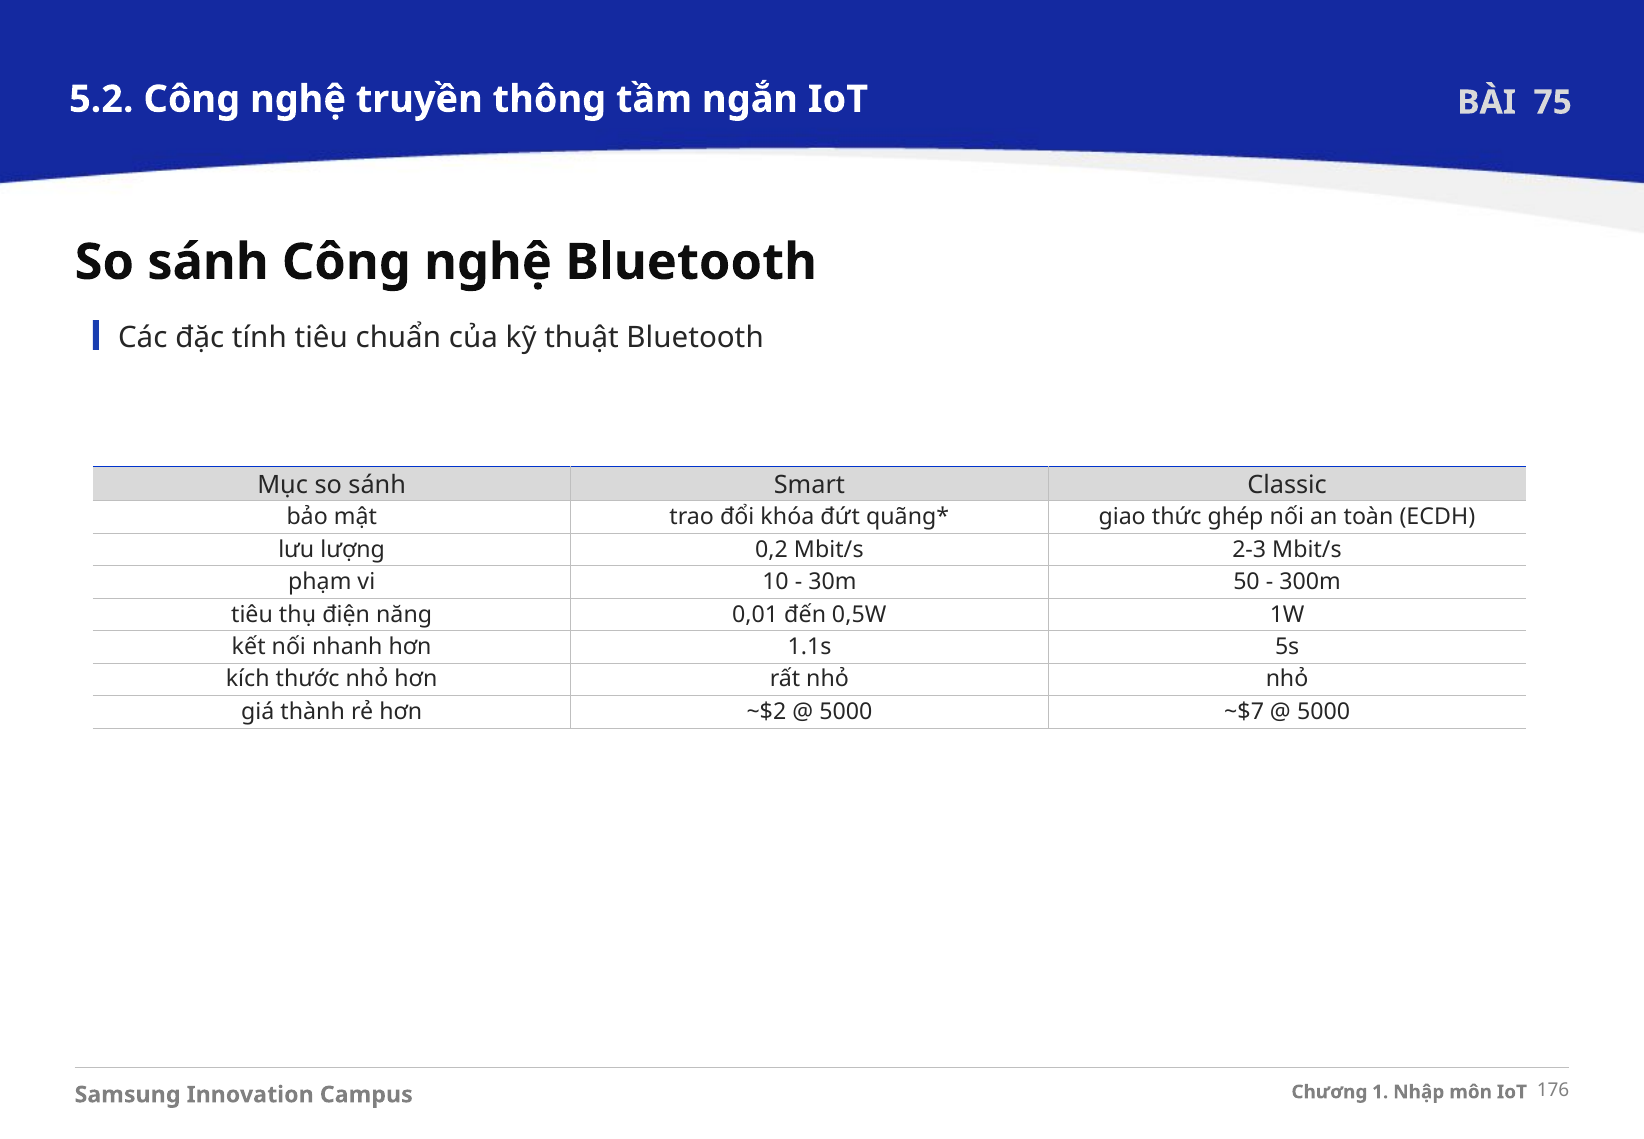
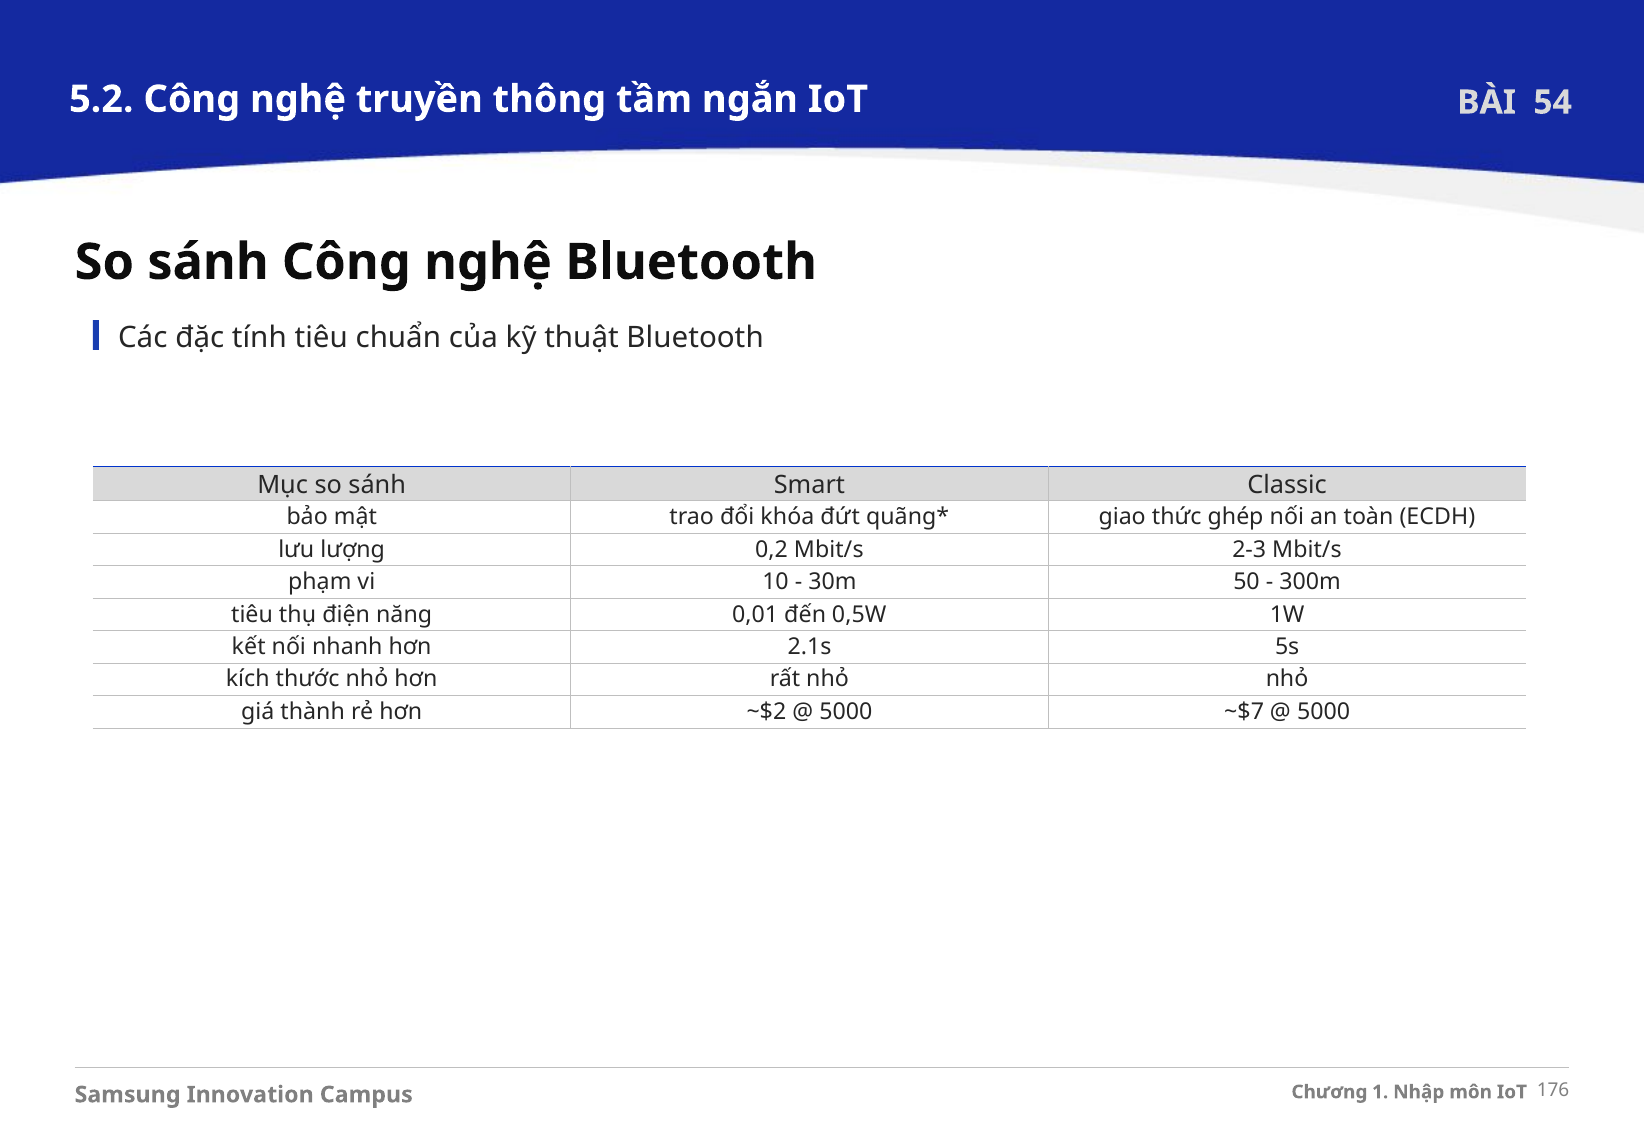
75: 75 -> 54 (1553, 102)
1.1s: 1.1s -> 2.1s (810, 647)
